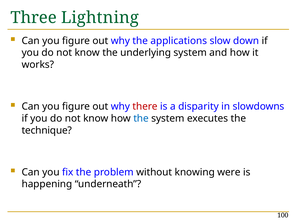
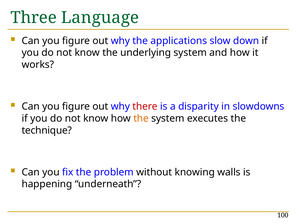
Lightning: Lightning -> Language (100, 18)
the colour: blue -> orange (141, 118)
were: were -> walls (229, 172)
